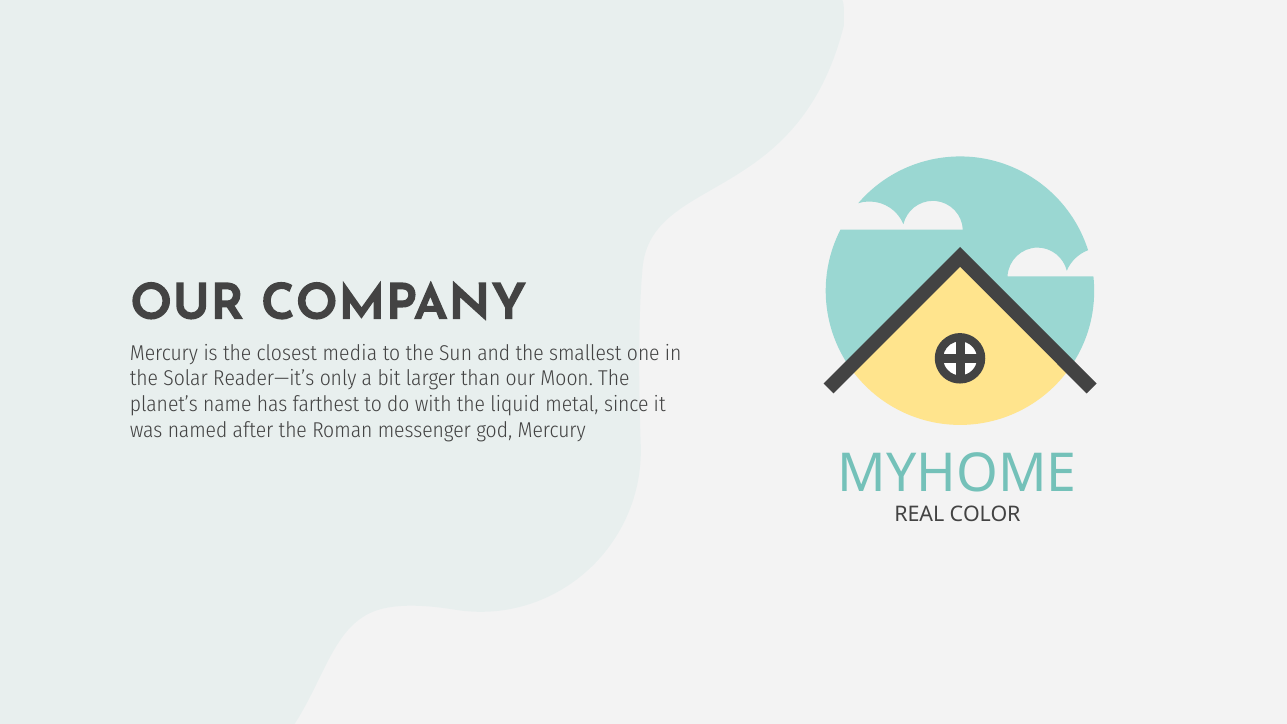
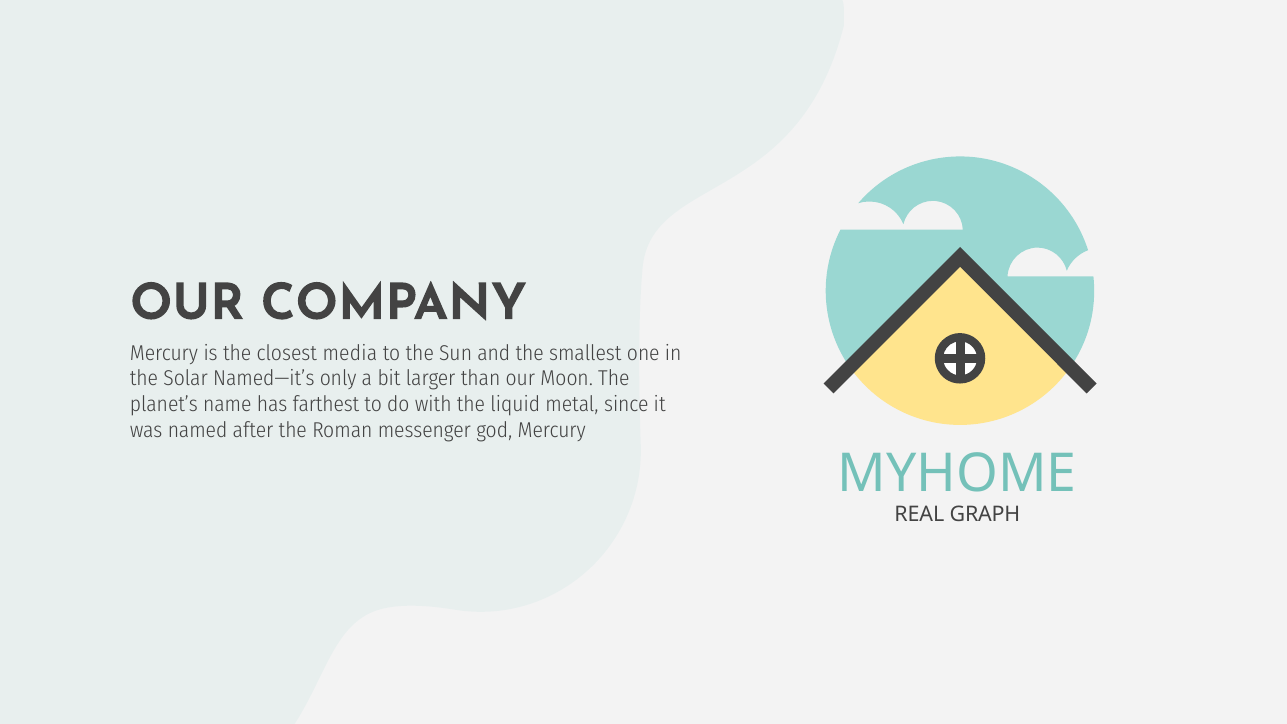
Reader—it’s: Reader—it’s -> Named—it’s (264, 379)
COLOR: COLOR -> GRAPH (985, 514)
